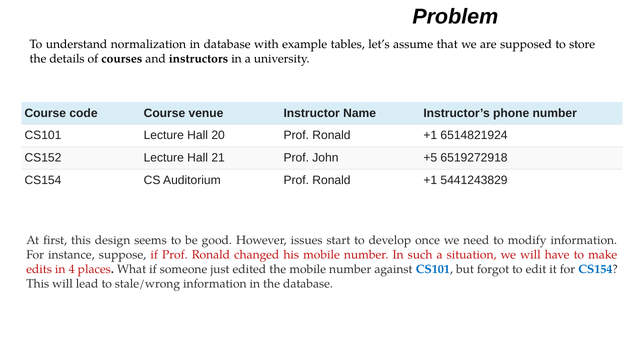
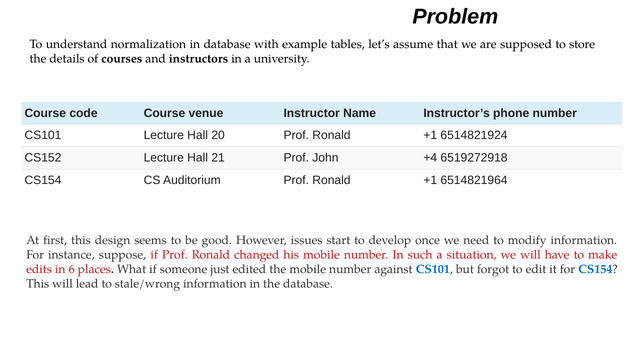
+5: +5 -> +4 (430, 158)
5441243829: 5441243829 -> 6514821964 (474, 180)
4: 4 -> 6 (72, 270)
